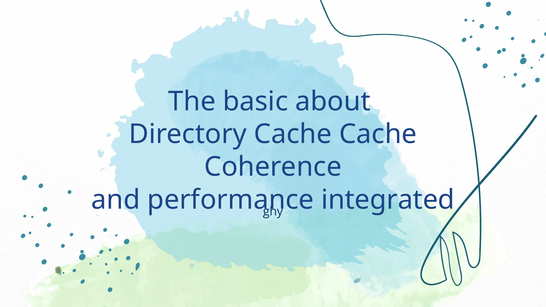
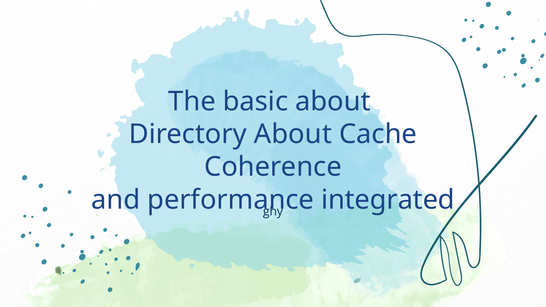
Directory Cache: Cache -> About (293, 134)
